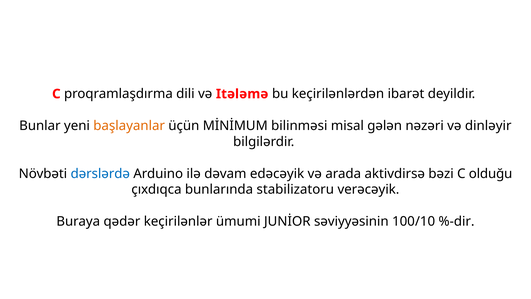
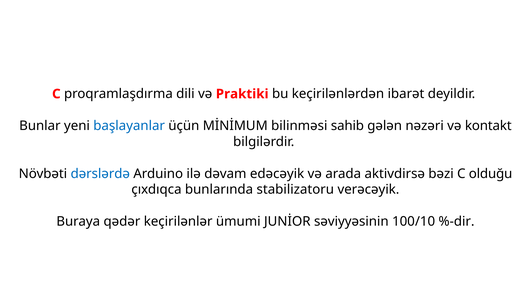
Itələmə: Itələmə -> Praktiki (242, 94)
başlayanlar colour: orange -> blue (129, 126)
misal: misal -> sahib (347, 126)
dinləyir: dinləyir -> kontakt (488, 126)
